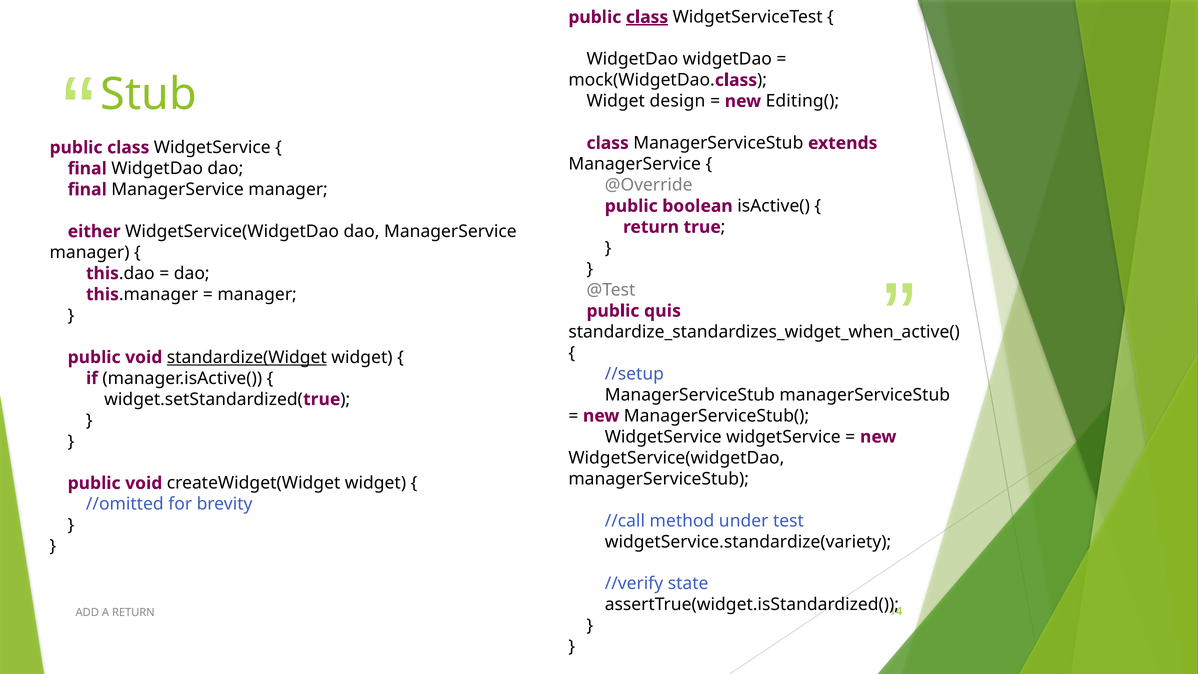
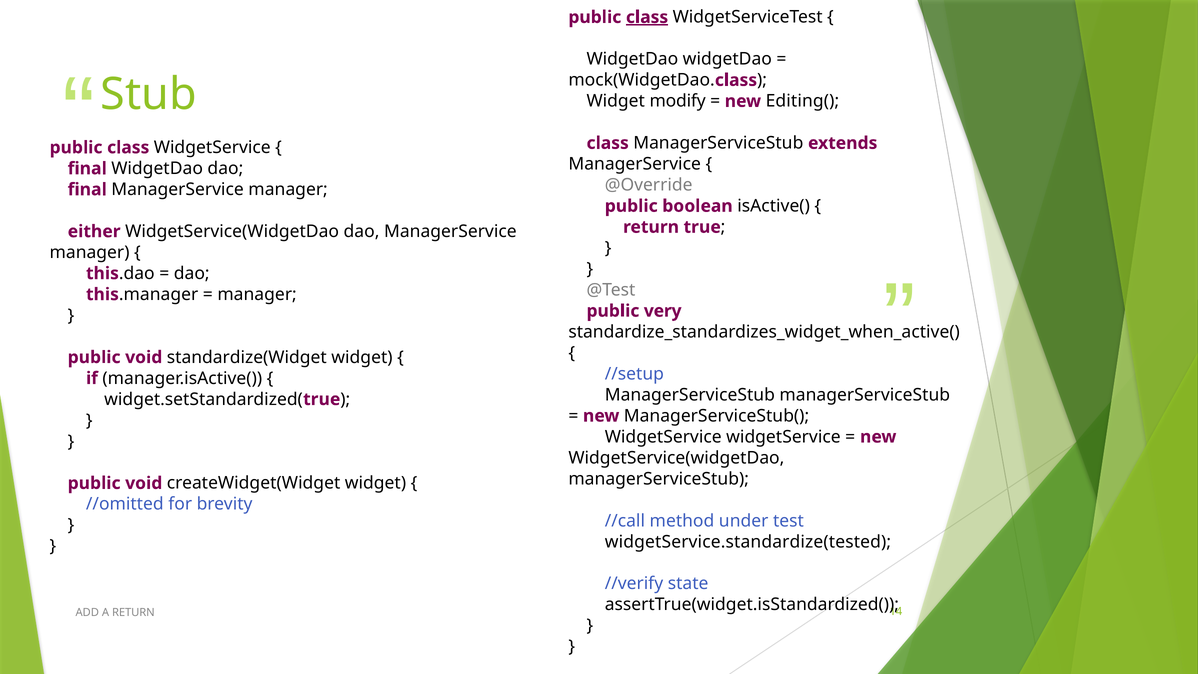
design: design -> modify (678, 101)
quis: quis -> very (663, 311)
standardize(Widget underline: present -> none (247, 357)
widgetService.standardize(variety: widgetService.standardize(variety -> widgetService.standardize(tested (748, 542)
